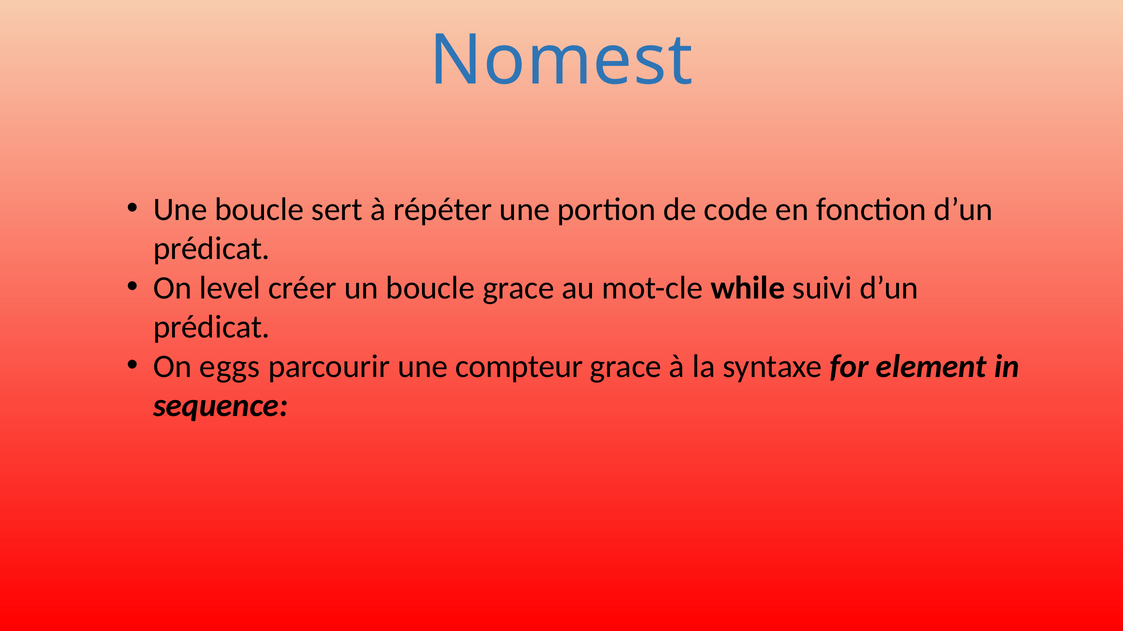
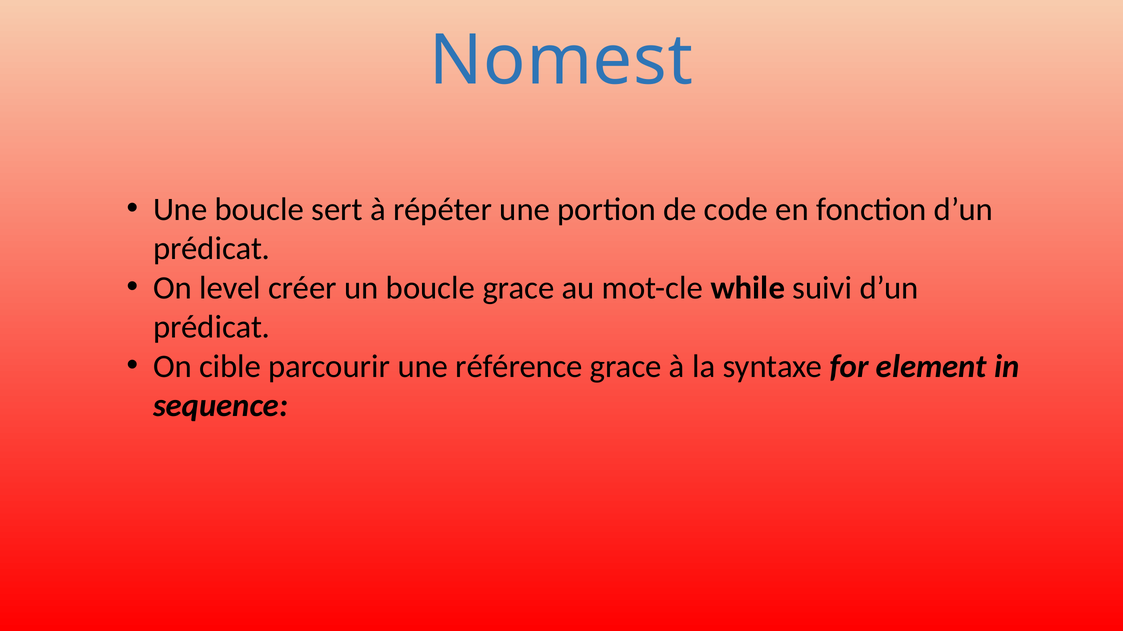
eggs: eggs -> cible (230, 367)
compteur: compteur -> référence (519, 367)
